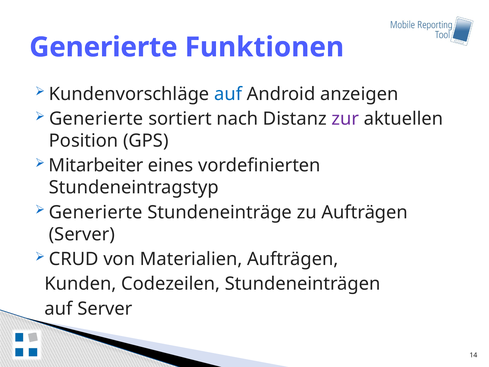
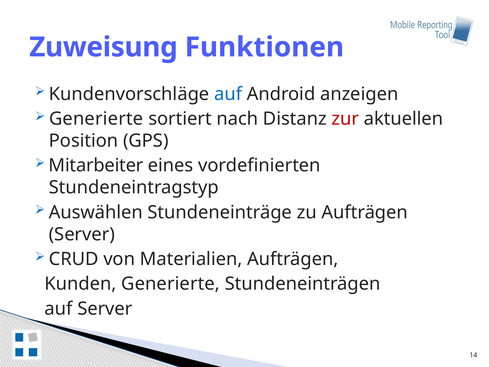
Generierte: Generierte -> Zuweisung (103, 47)
zur colour: purple -> red (345, 119)
Generierte: Generierte -> Auswählen (96, 212)
Kunden Codezeilen: Codezeilen -> Generierte (171, 284)
